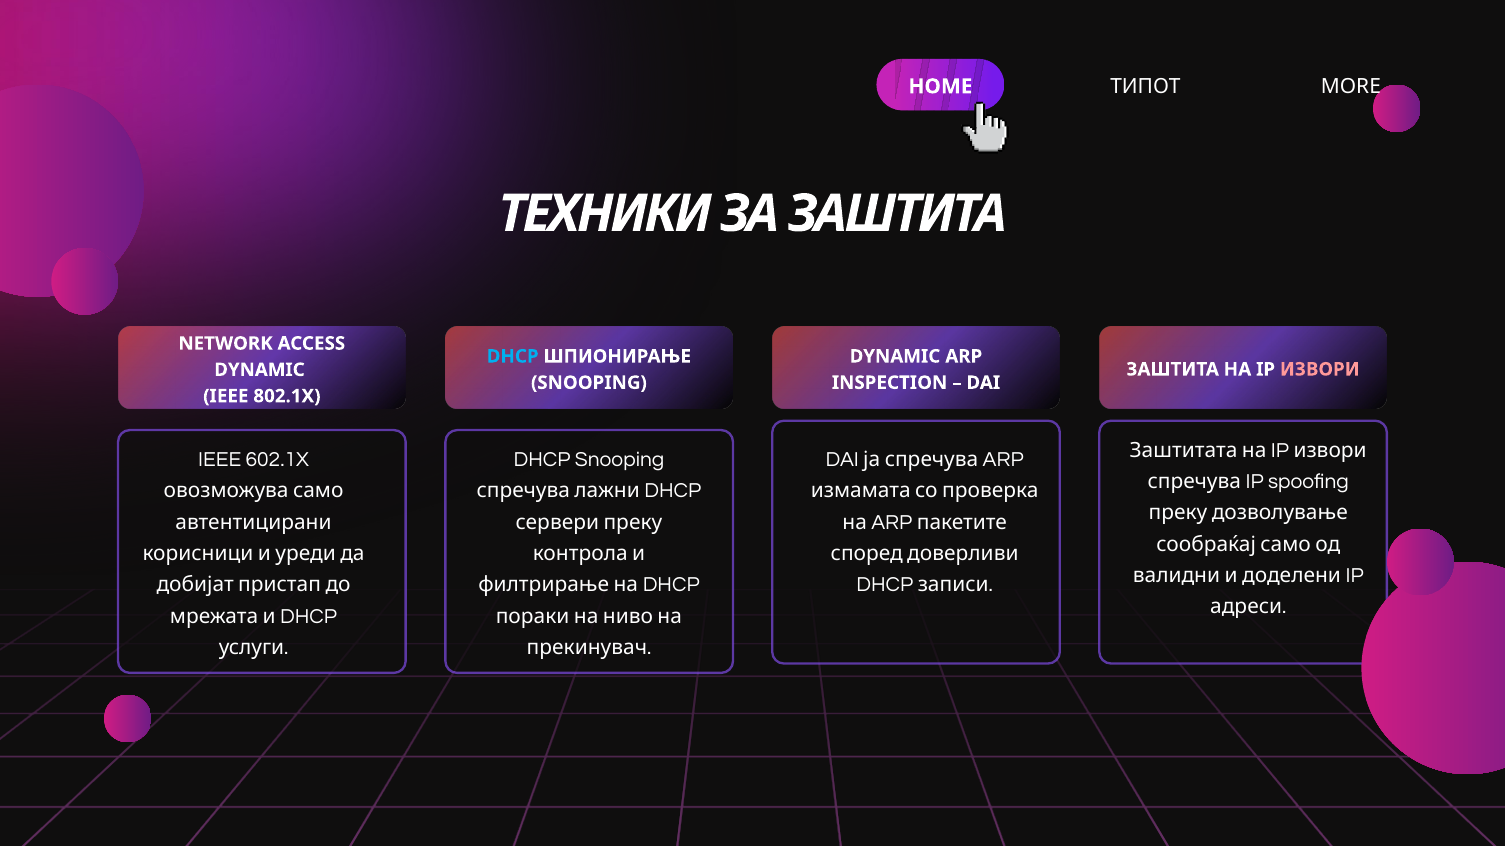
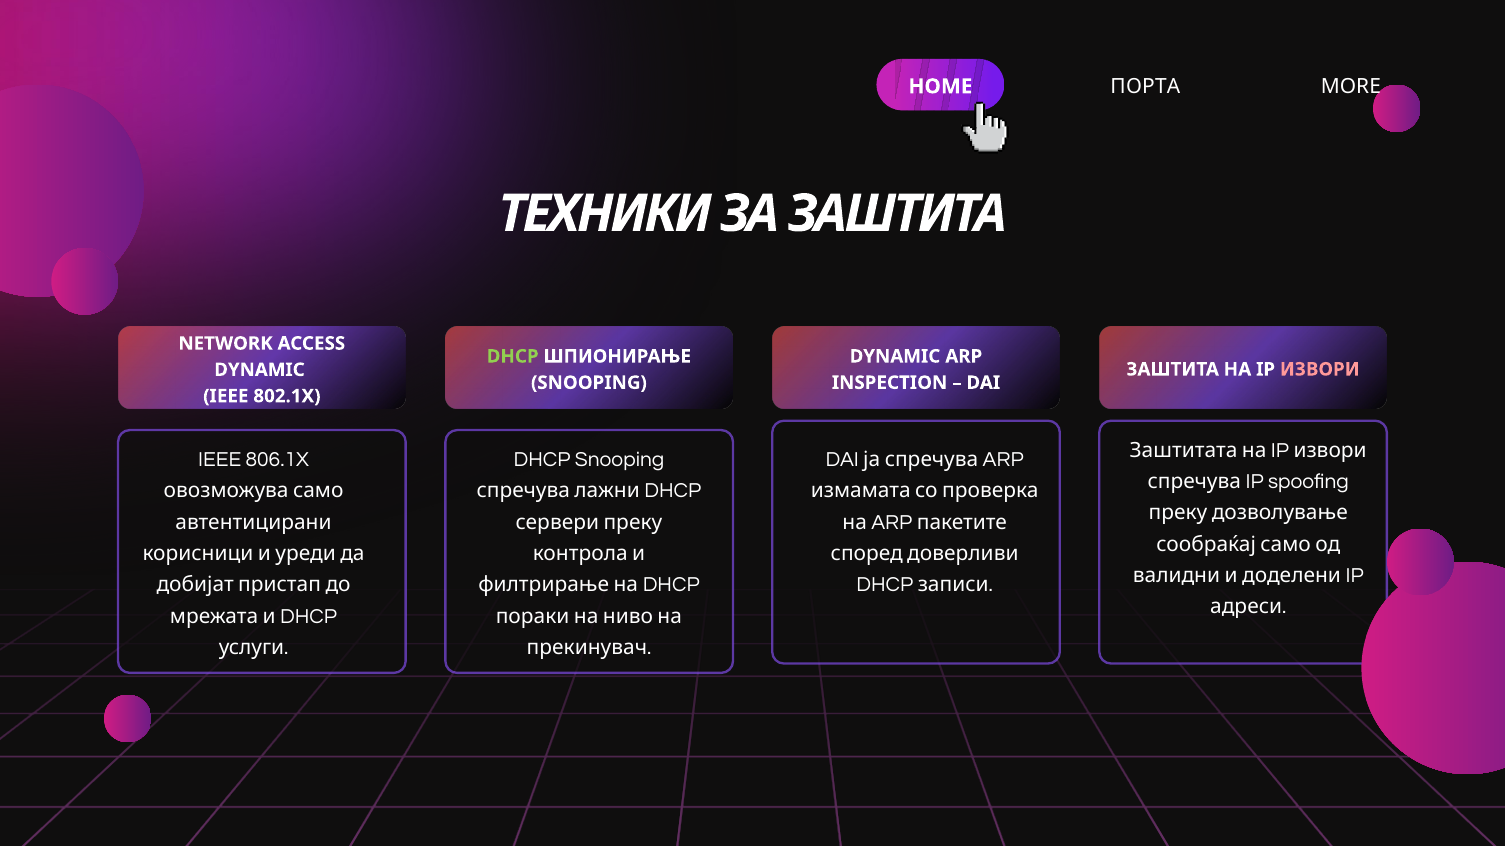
ТИПОТ: ТИПОТ -> ПОРТА (1145, 86)
DHCP colour: light blue -> light green (513, 357)
602.1X: 602.1X -> 806.1X (277, 460)
